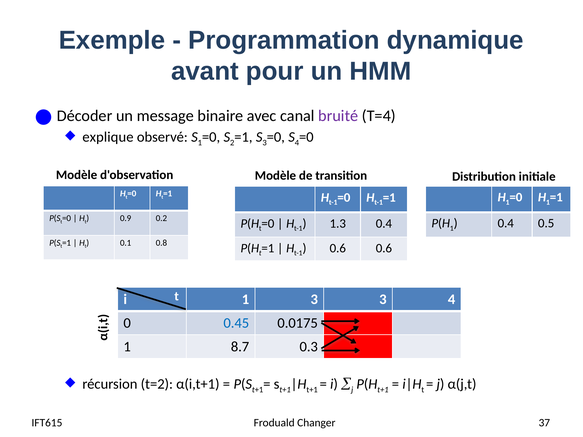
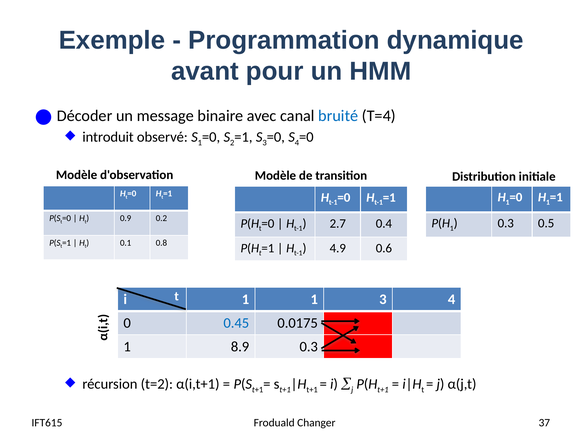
bruité colour: purple -> blue (338, 116)
explique: explique -> introduit (108, 137)
1.3: 1.3 -> 2.7 (338, 224)
0.4: 0.4 -> 0.3 (506, 223)
0.6: 0.6 -> 4.9 (338, 248)
1 3: 3 -> 1 (314, 300)
8.7: 8.7 -> 8.9 (240, 347)
